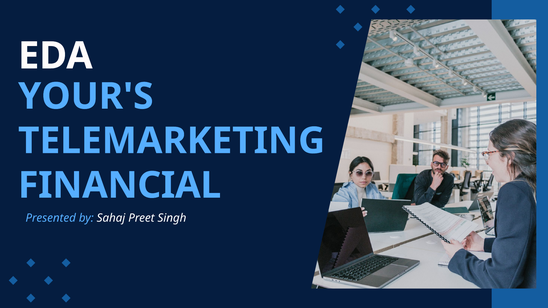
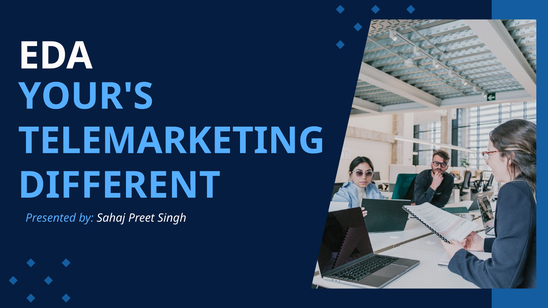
FINANCIAL: FINANCIAL -> DIFFERENT (119, 186)
